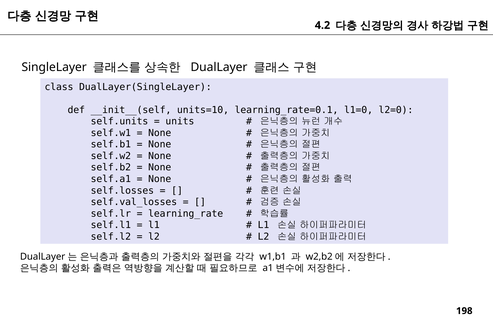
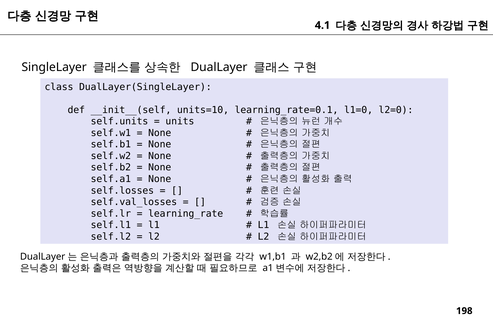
4.2: 4.2 -> 4.1 (322, 25)
